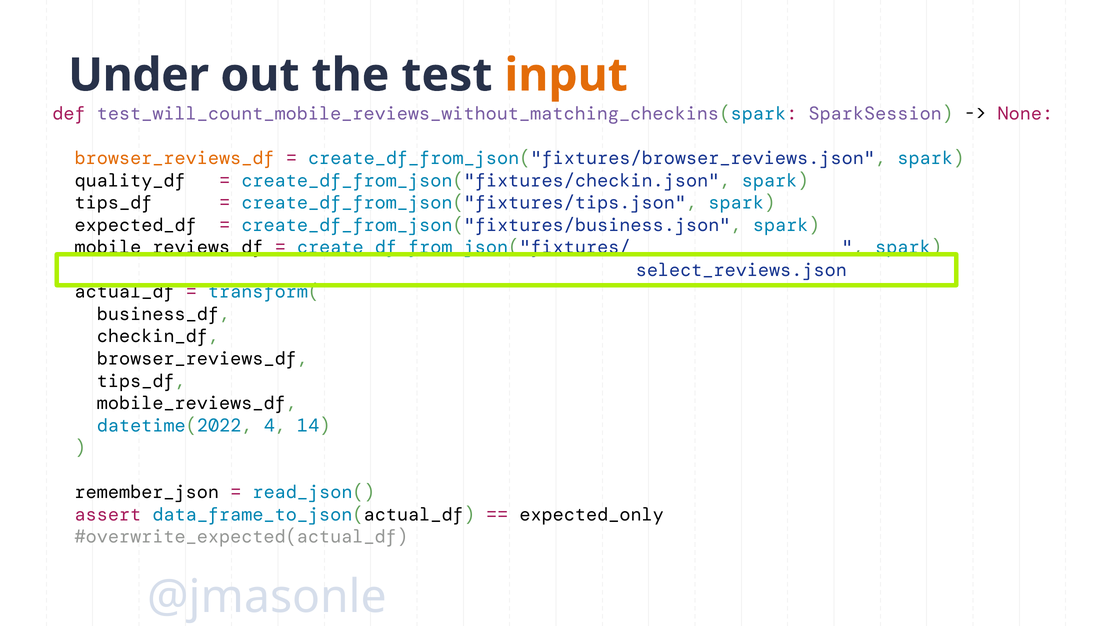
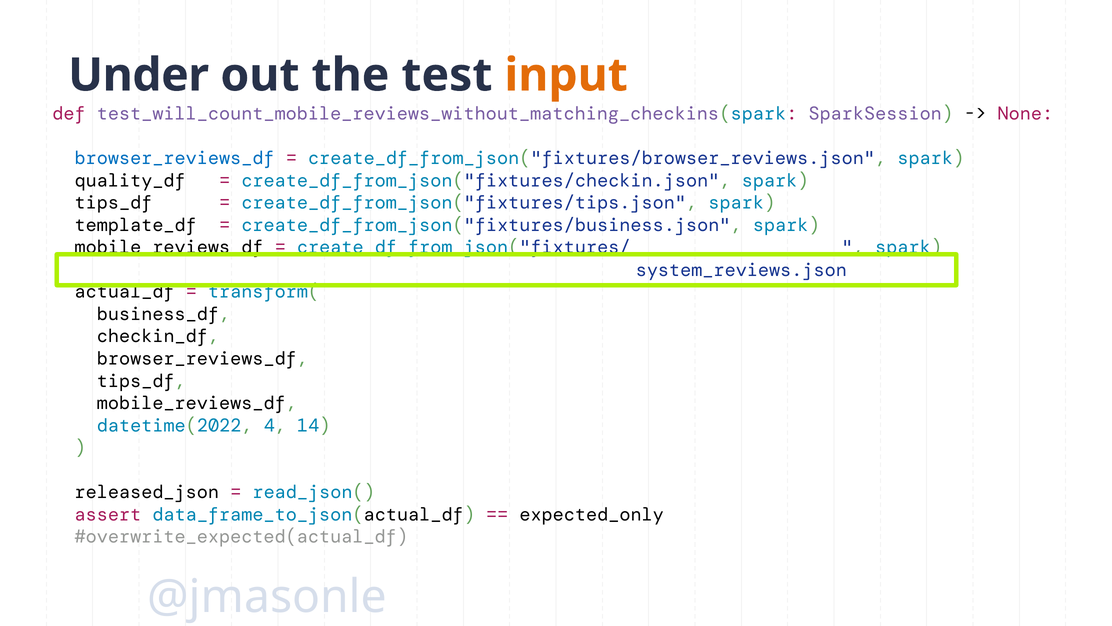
browser_reviews_df colour: orange -> blue (175, 158)
expected_df: expected_df -> template_df (136, 225)
select_reviews.json: select_reviews.json -> system_reviews.json (741, 270)
remember_json: remember_json -> released_json (147, 492)
